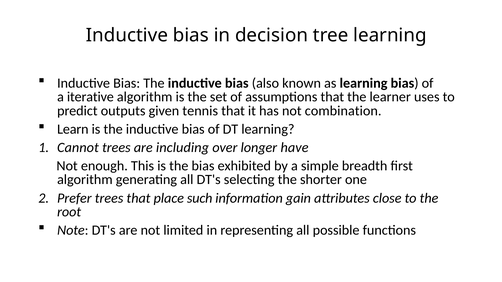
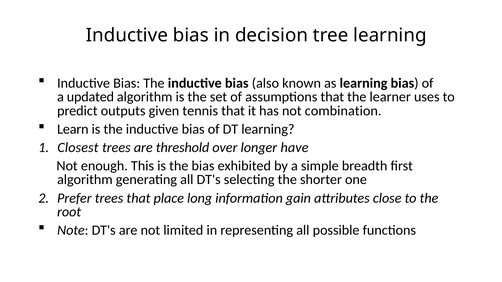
iterative: iterative -> updated (90, 97)
Cannot: Cannot -> Closest (78, 148)
including: including -> threshold (183, 148)
such: such -> long (200, 198)
